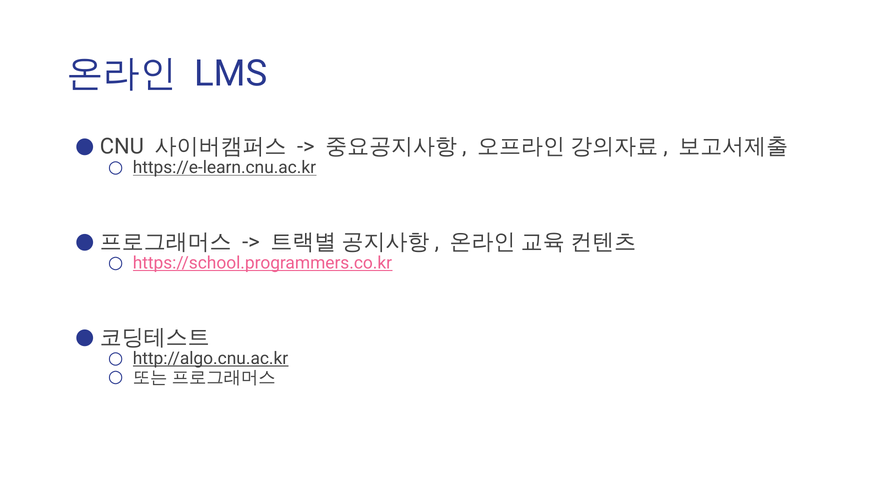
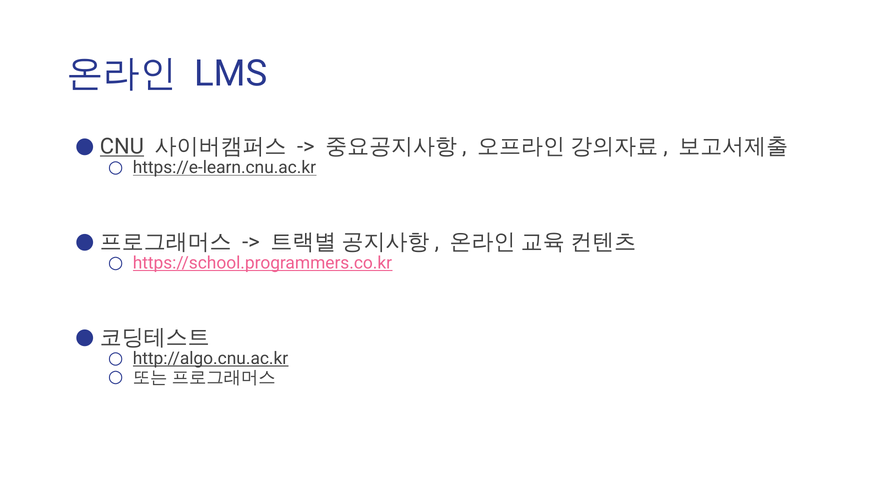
CNU underline: none -> present (122, 146)
